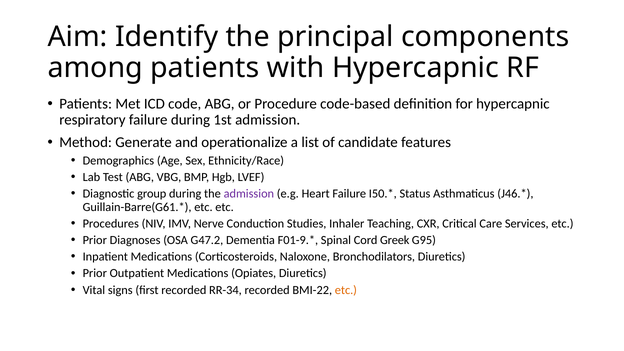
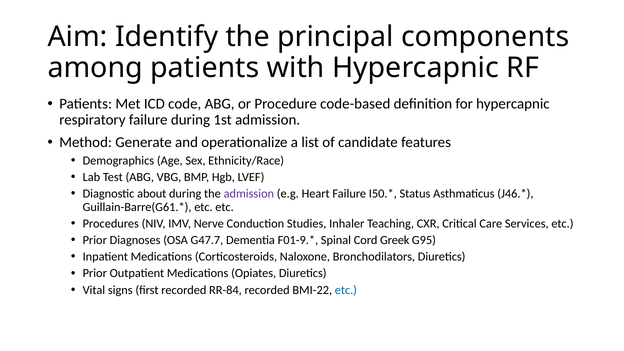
group: group -> about (152, 194)
G47.2: G47.2 -> G47.7 (207, 240)
RR-34: RR-34 -> RR-84 (225, 290)
etc colour: orange -> blue (346, 290)
